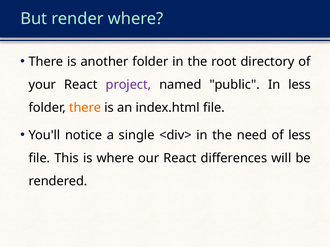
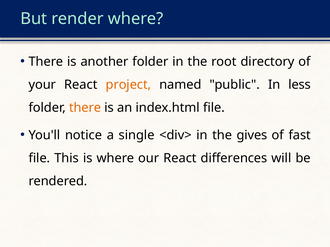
project colour: purple -> orange (128, 85)
need: need -> gives (252, 135)
of less: less -> fast (300, 135)
